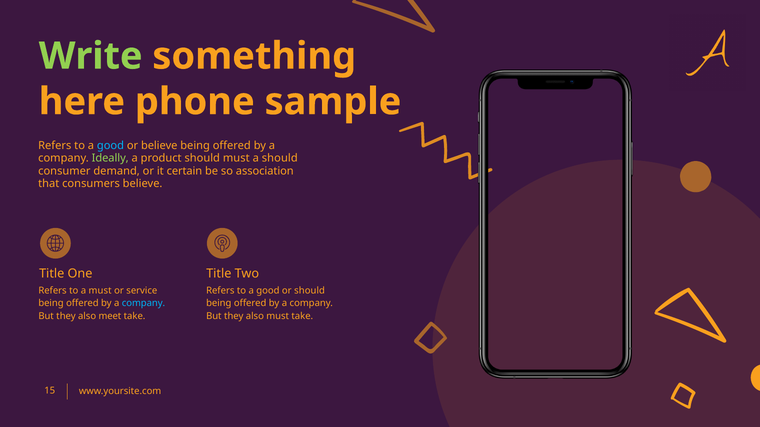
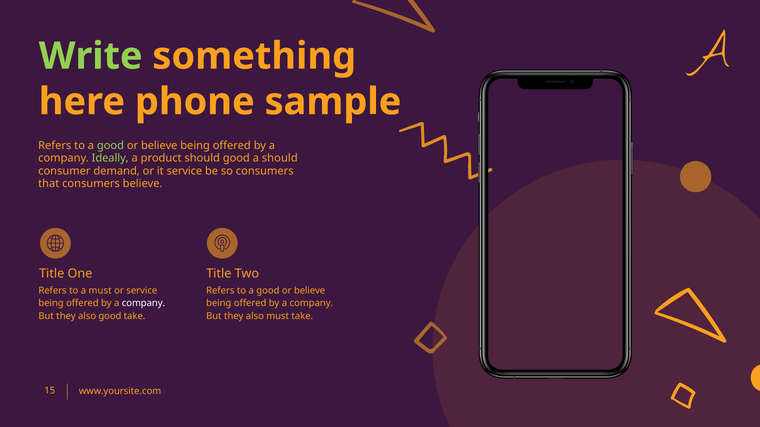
good colour: light blue -> light green (110, 146)
should must: must -> good (236, 158)
it certain: certain -> service (184, 171)
so association: association -> consumers (265, 171)
should: should -> believe (310, 291)
company colour: light blue -> white (143, 304)
also meet: meet -> good (110, 316)
